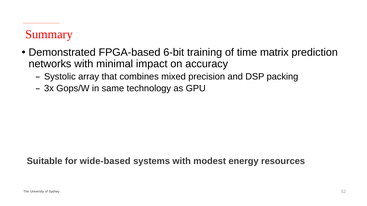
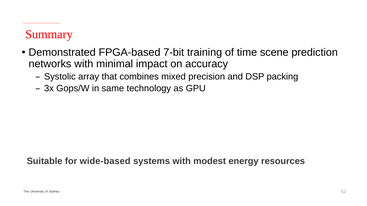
6-bit: 6-bit -> 7-bit (174, 53)
matrix: matrix -> scene (274, 53)
